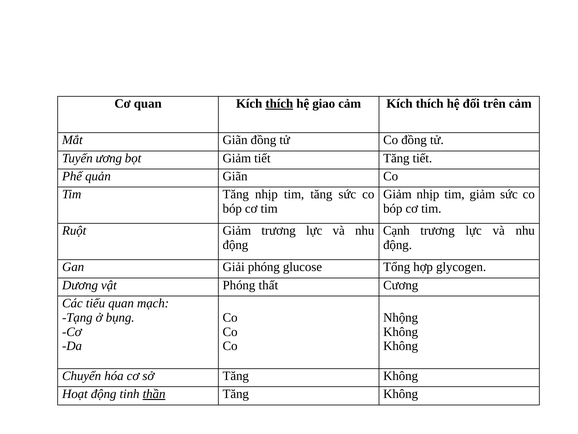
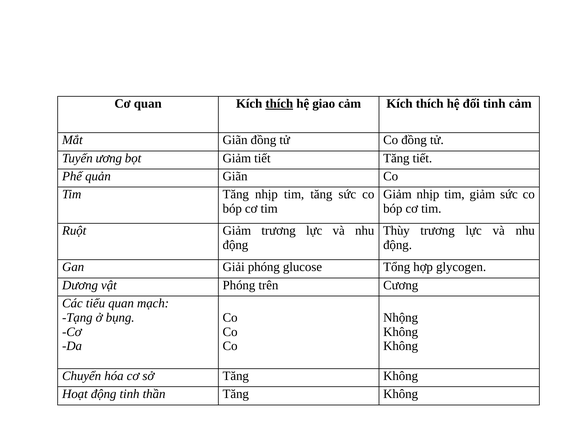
đối trên: trên -> tinh (494, 104)
Cạnh: Cạnh -> Thùy (396, 230)
thất: thất -> trên (268, 285)
thần underline: present -> none (154, 394)
